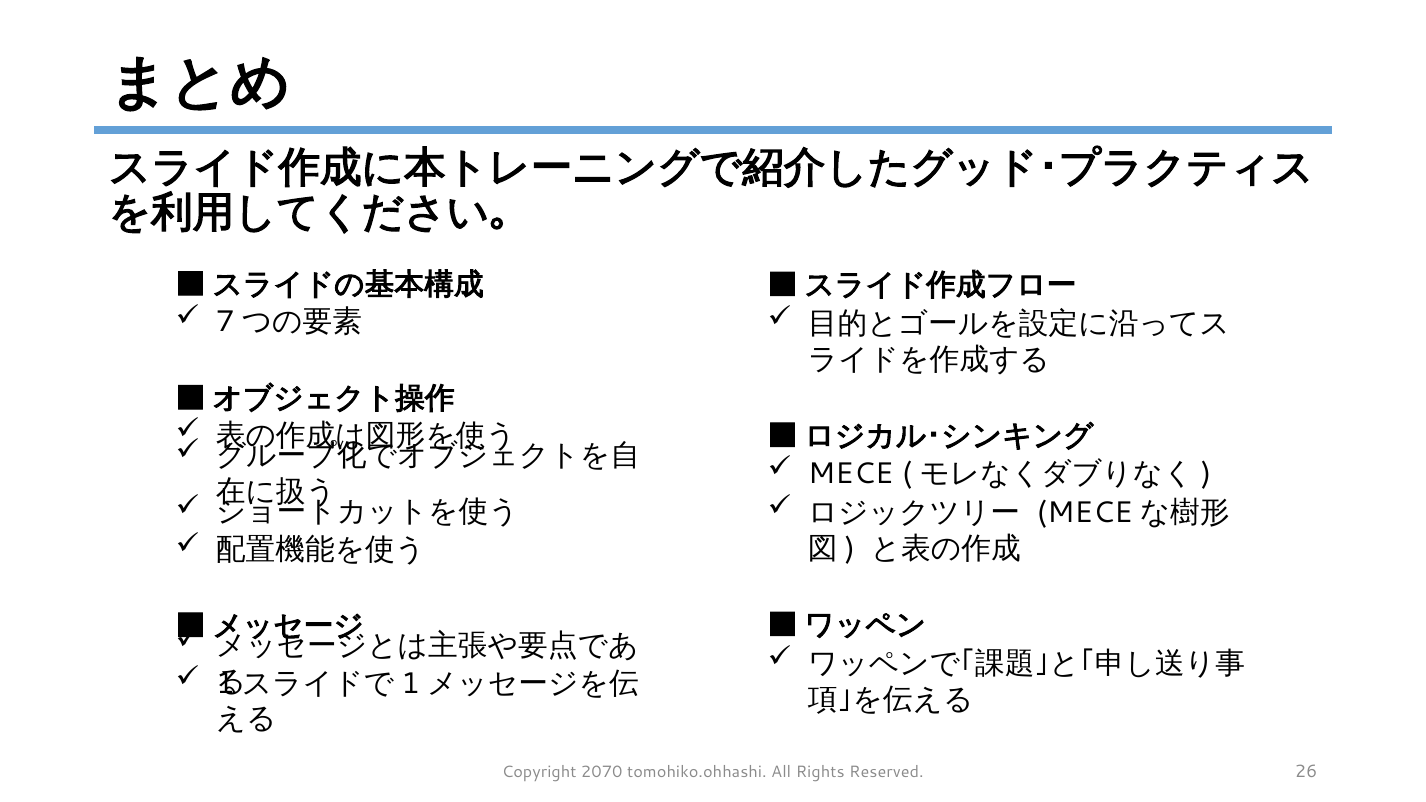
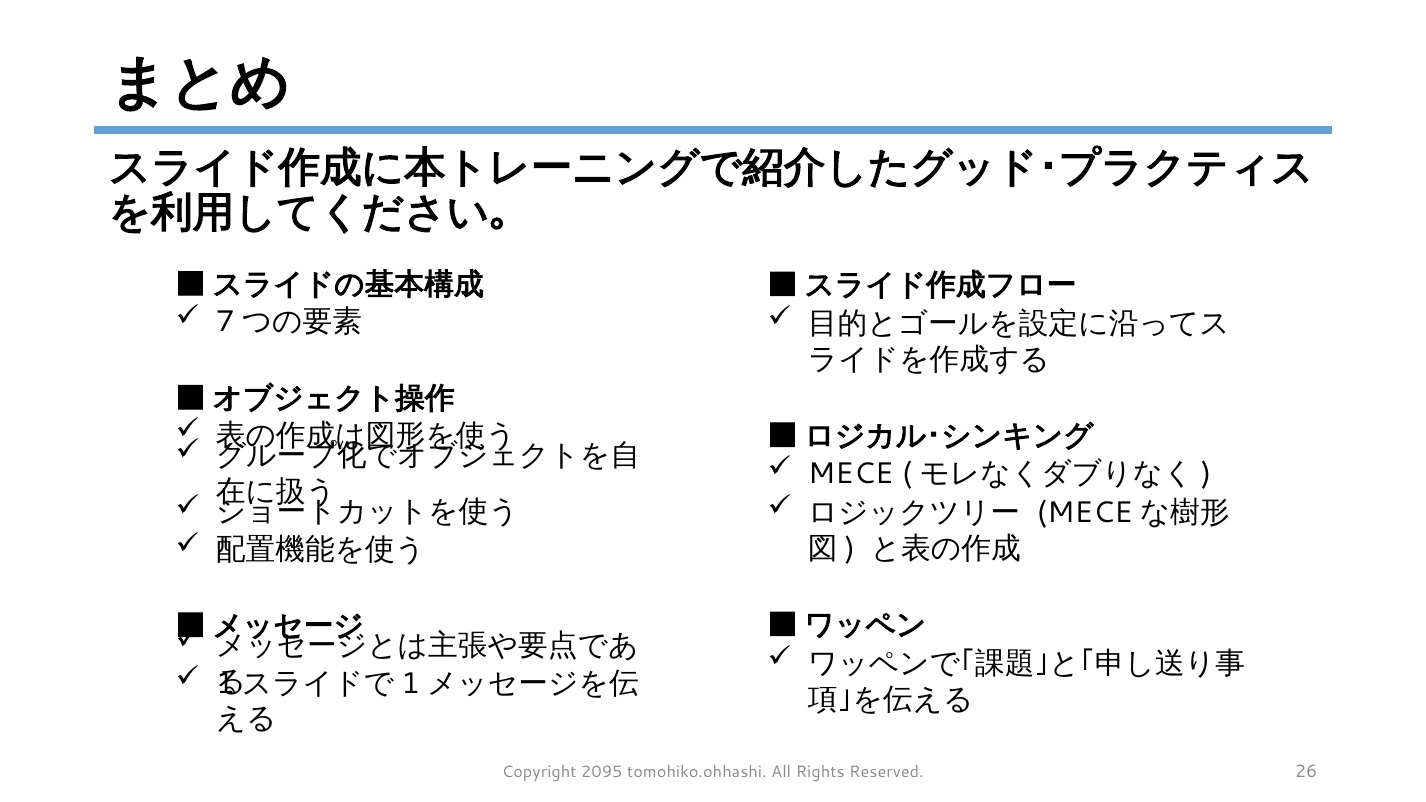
2070: 2070 -> 2095 (602, 772)
